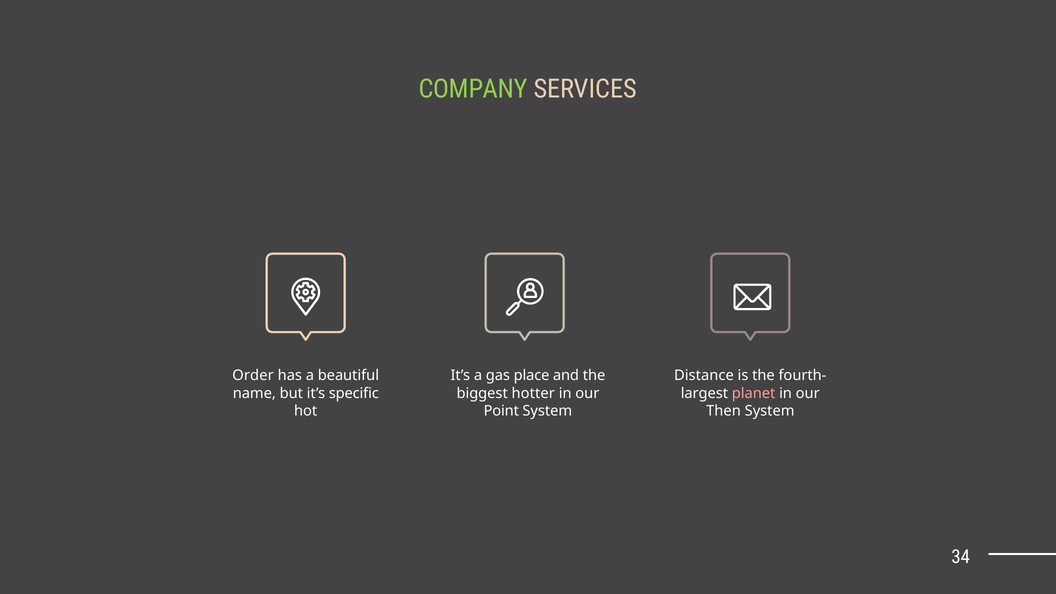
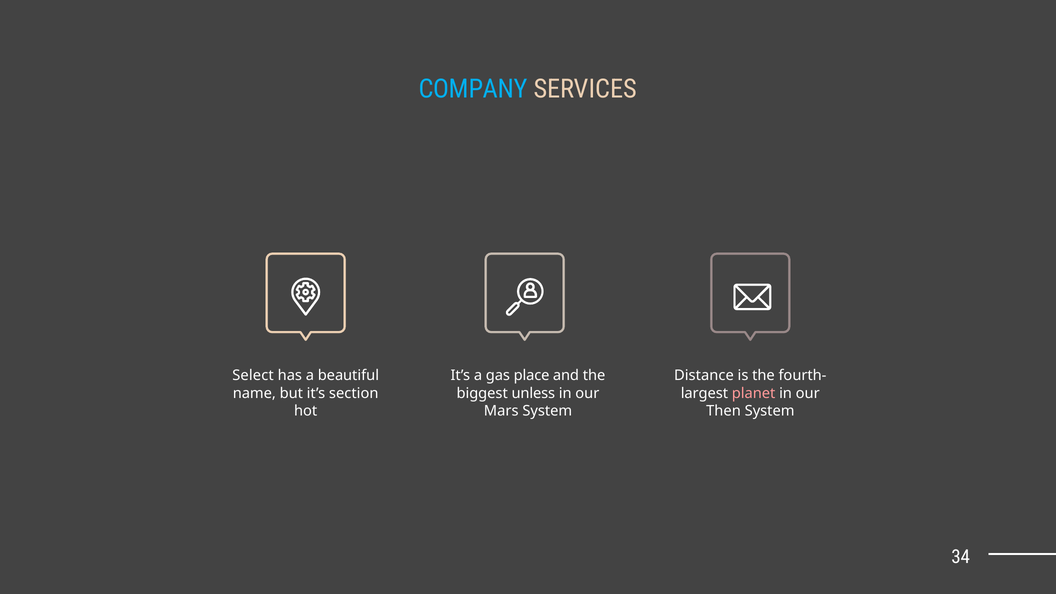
COMPANY colour: light green -> light blue (473, 89)
Order: Order -> Select (253, 376)
specific: specific -> section (354, 393)
hotter: hotter -> unless (533, 393)
Point: Point -> Mars (501, 411)
